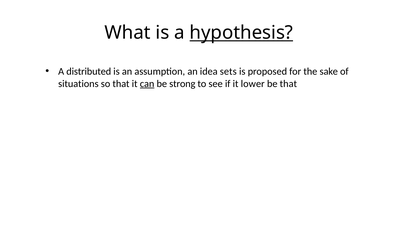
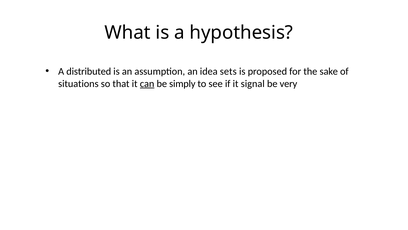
hypothesis underline: present -> none (241, 33)
strong: strong -> simply (182, 83)
lower: lower -> signal (253, 83)
be that: that -> very (289, 83)
